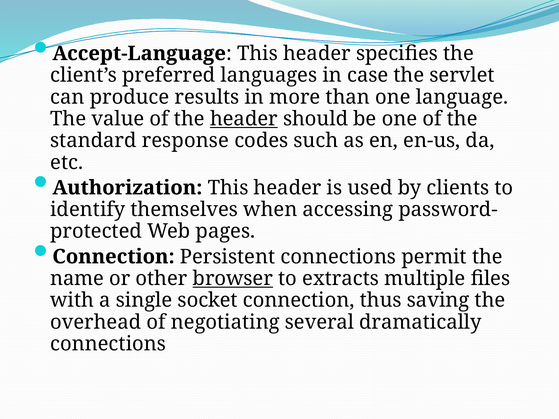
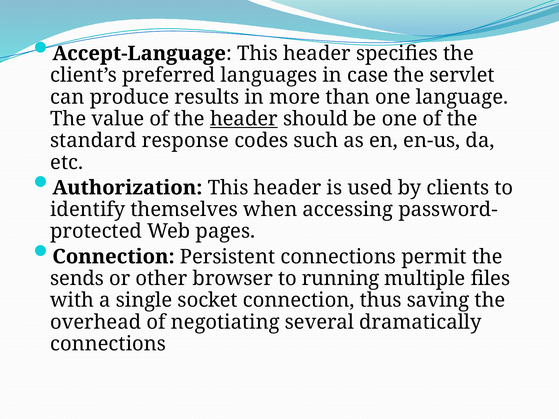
name: name -> sends (77, 279)
browser underline: present -> none (233, 279)
extracts: extracts -> running (341, 279)
